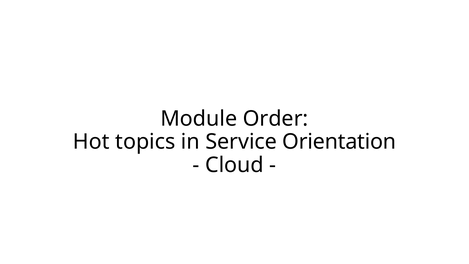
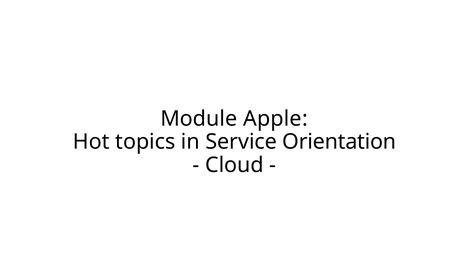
Order: Order -> Apple (275, 119)
